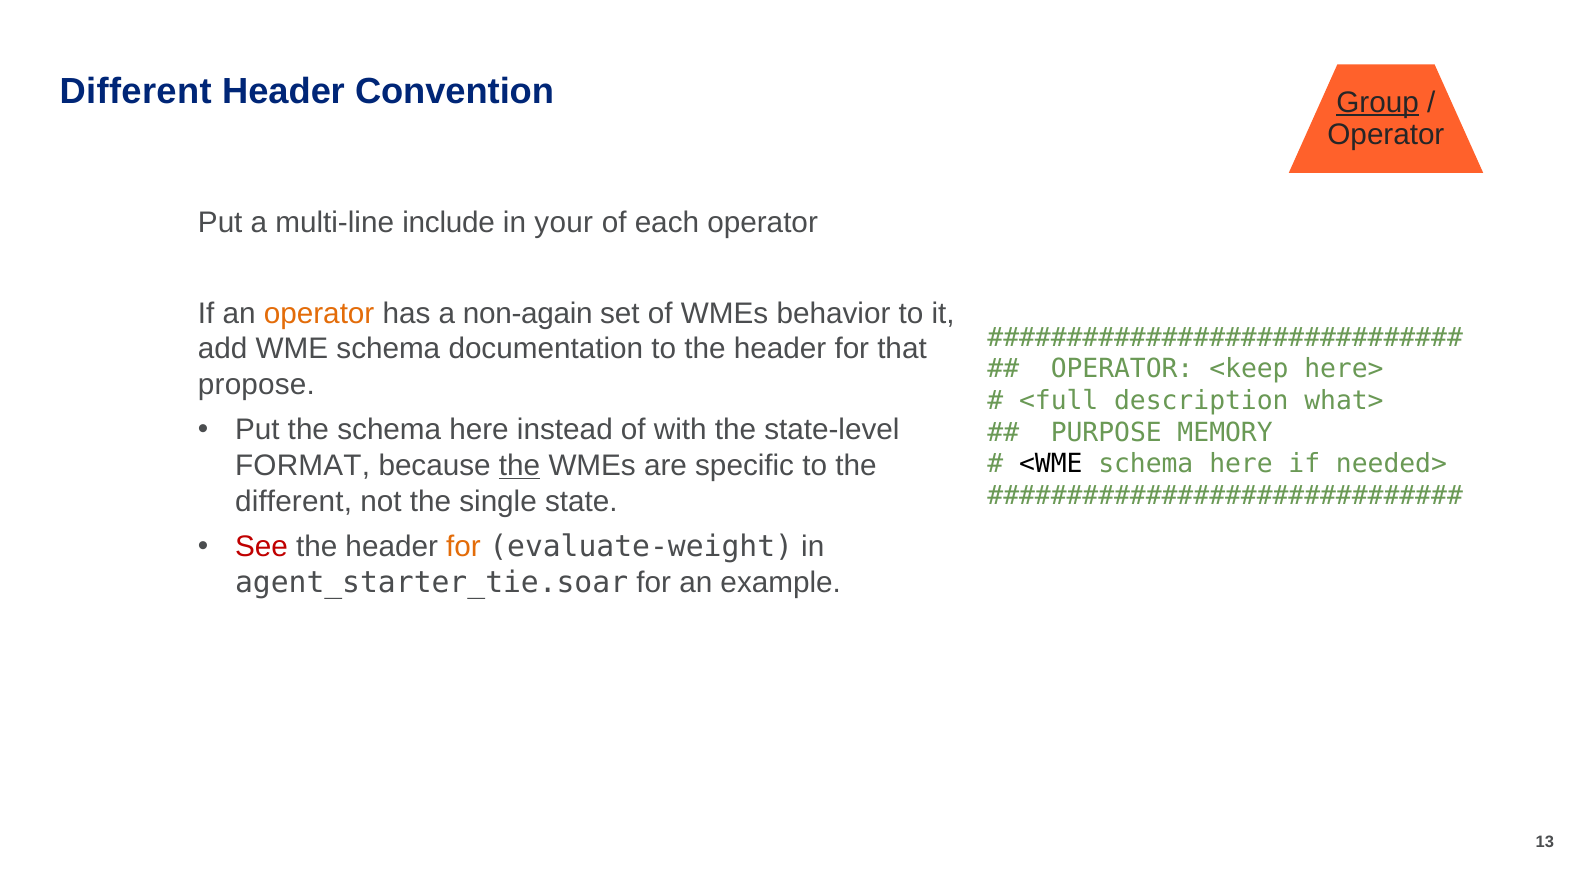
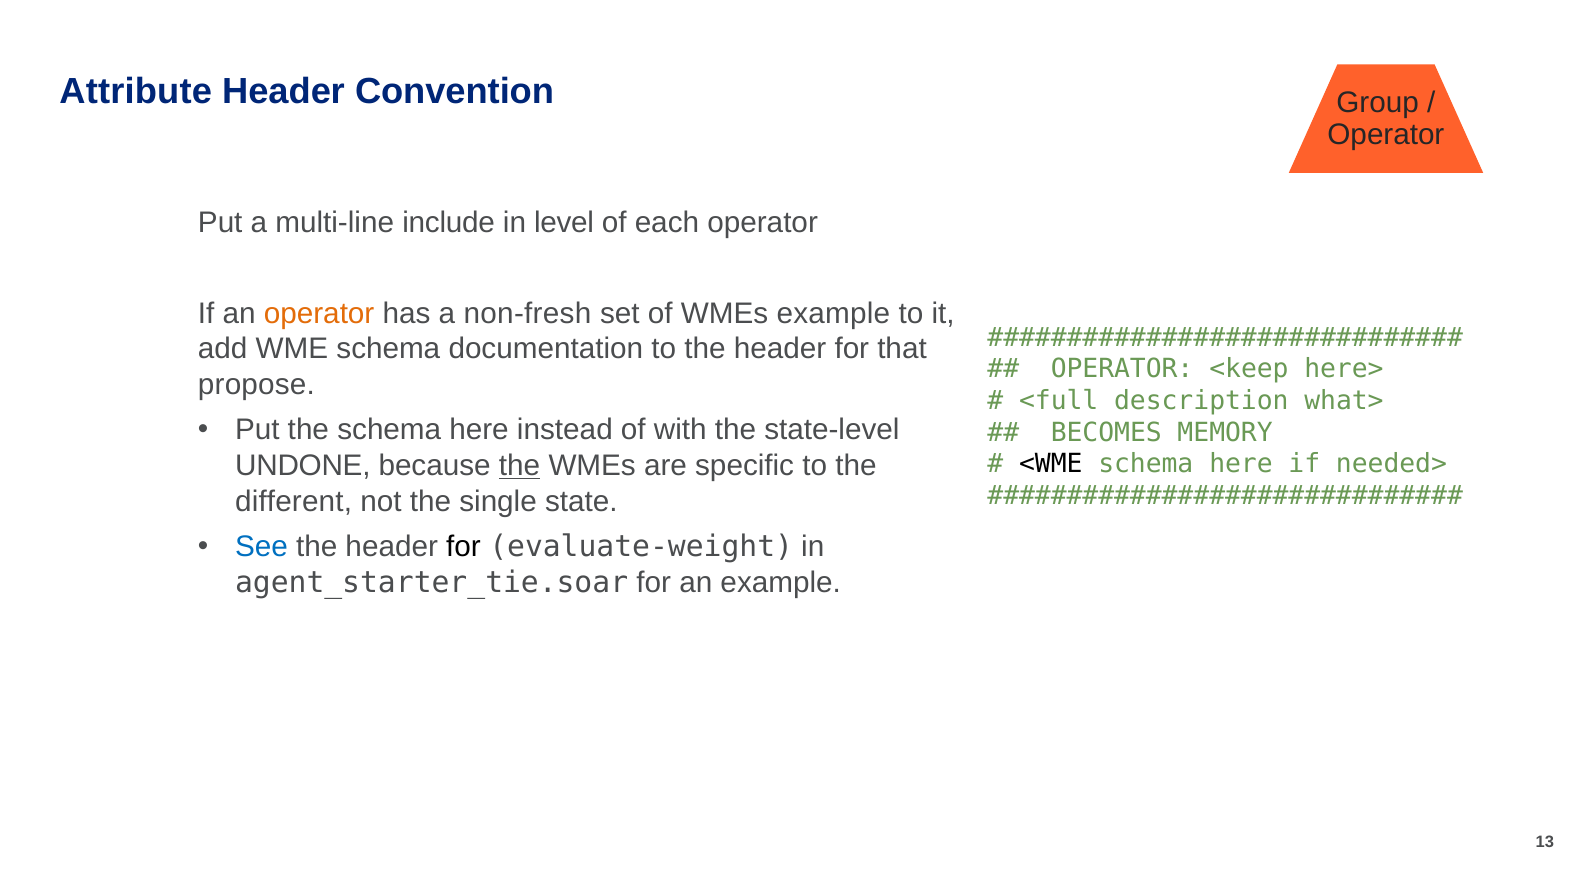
Different: Different -> Attribute (136, 92)
Group underline: present -> none (1378, 102)
your: your -> level (564, 222)
non-again: non-again -> non-fresh (528, 313)
WMEs behavior: behavior -> example (833, 313)
PURPOSE: PURPOSE -> BECOMES (1106, 433)
FORMAT: FORMAT -> UNDONE (303, 466)
See colour: red -> blue (262, 547)
for colour: orange -> black (464, 547)
